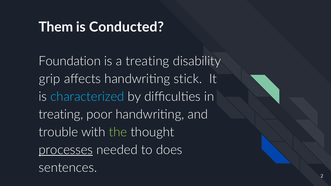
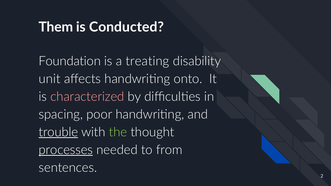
grip: grip -> unit (50, 79)
stick: stick -> onto (188, 79)
characterized colour: light blue -> pink (87, 97)
treating: treating -> spacing (61, 115)
trouble underline: none -> present (58, 132)
does: does -> from (169, 150)
